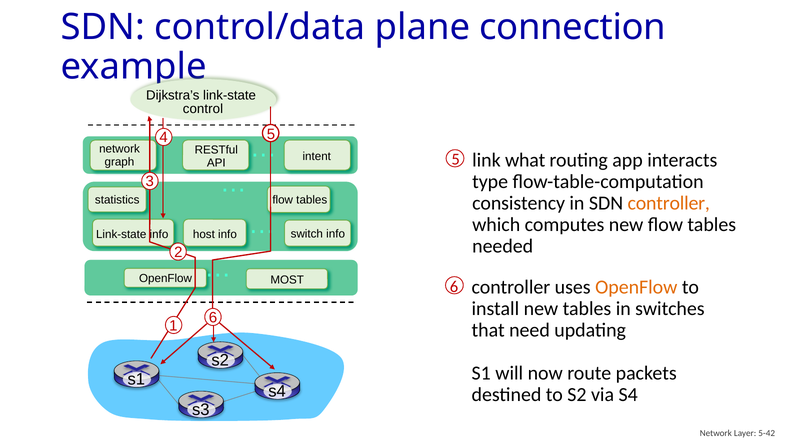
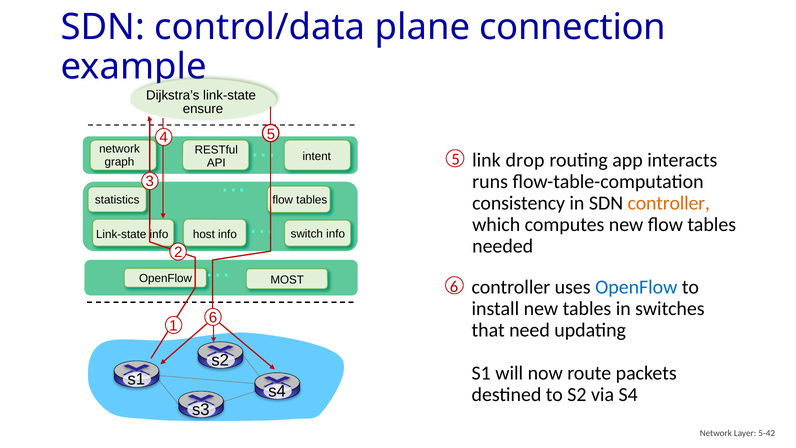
control: control -> ensure (203, 109)
what: what -> drop (525, 160)
type: type -> runs (490, 181)
OpenFlow colour: orange -> blue (636, 287)
